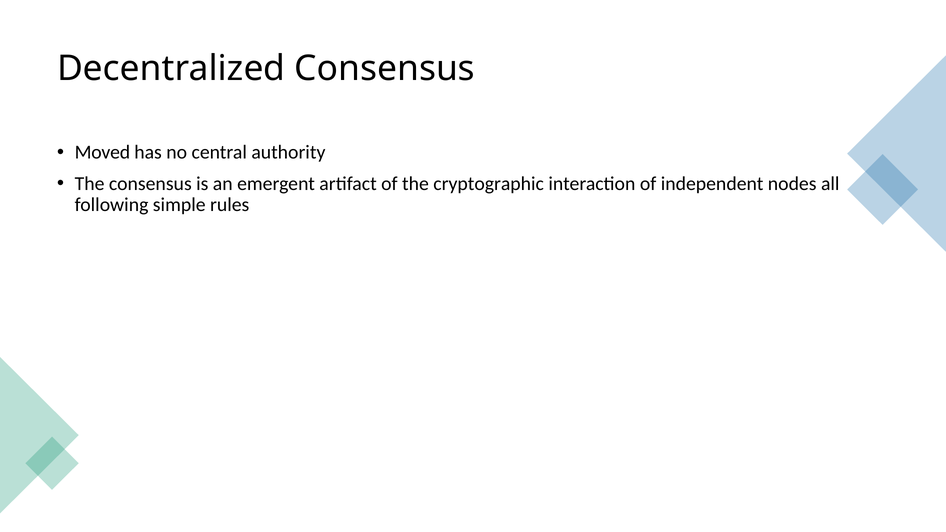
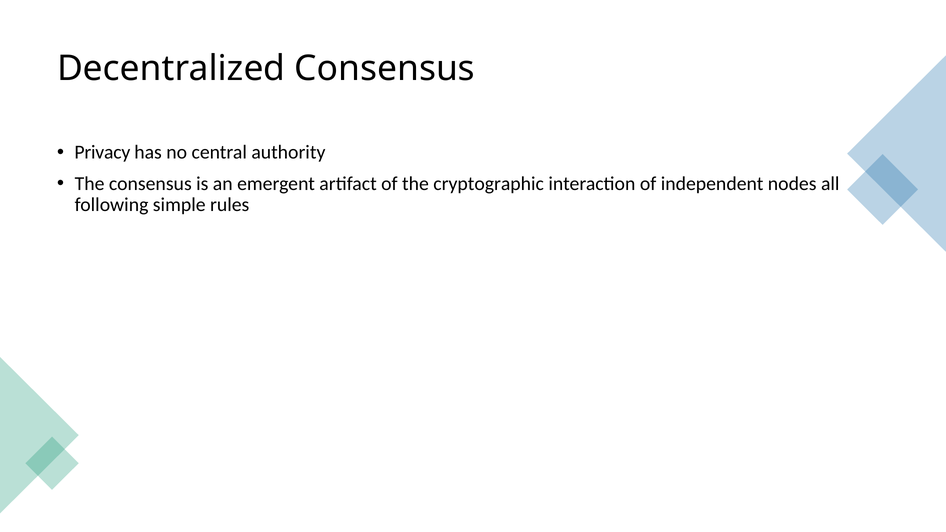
Moved: Moved -> Privacy (102, 152)
